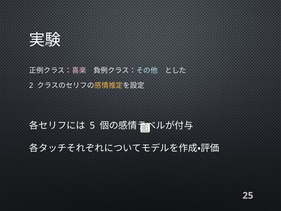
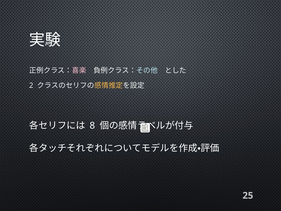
5: 5 -> 8 (92, 125)
